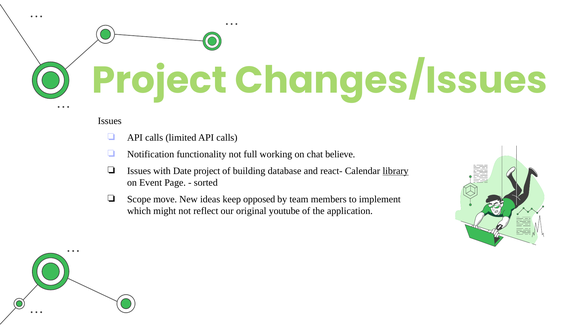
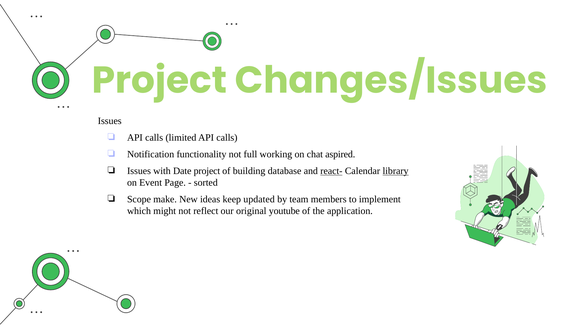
believe: believe -> aspired (340, 154)
react- underline: none -> present (331, 171)
move: move -> make (165, 199)
opposed: opposed -> updated (259, 199)
